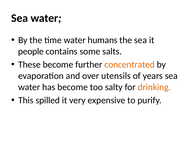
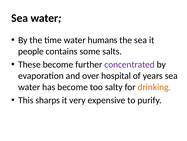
concentrated colour: orange -> purple (130, 64)
utensils: utensils -> hospital (116, 75)
spilled: spilled -> sharps (48, 100)
